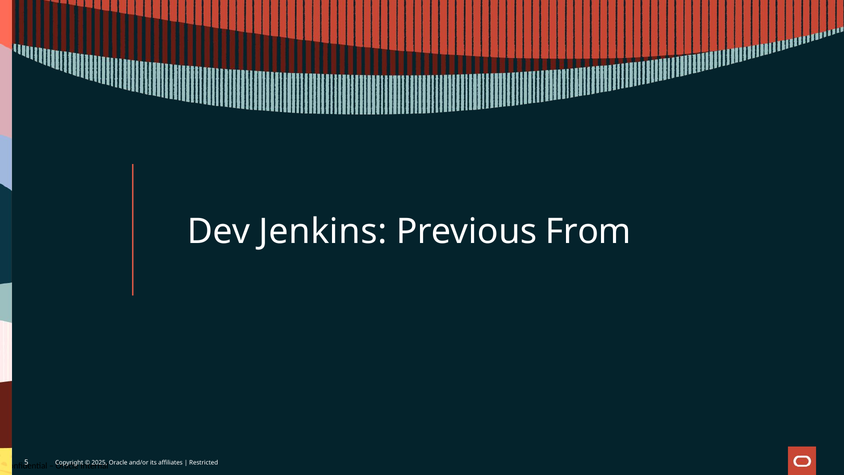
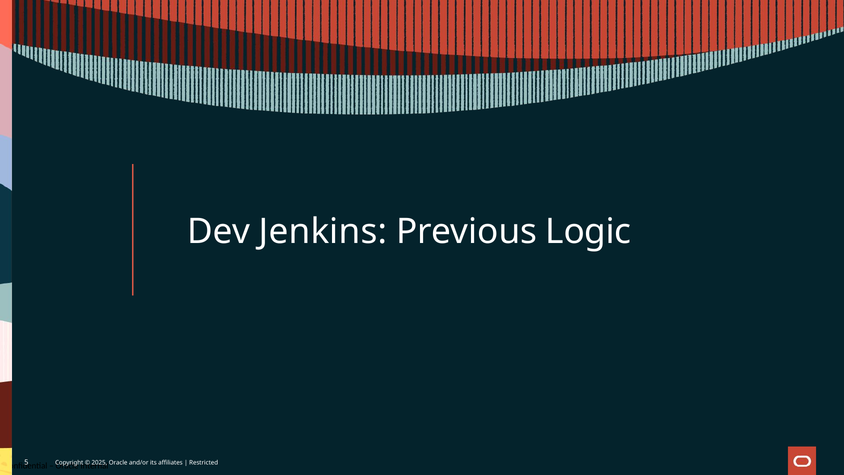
From: From -> Logic (588, 232)
